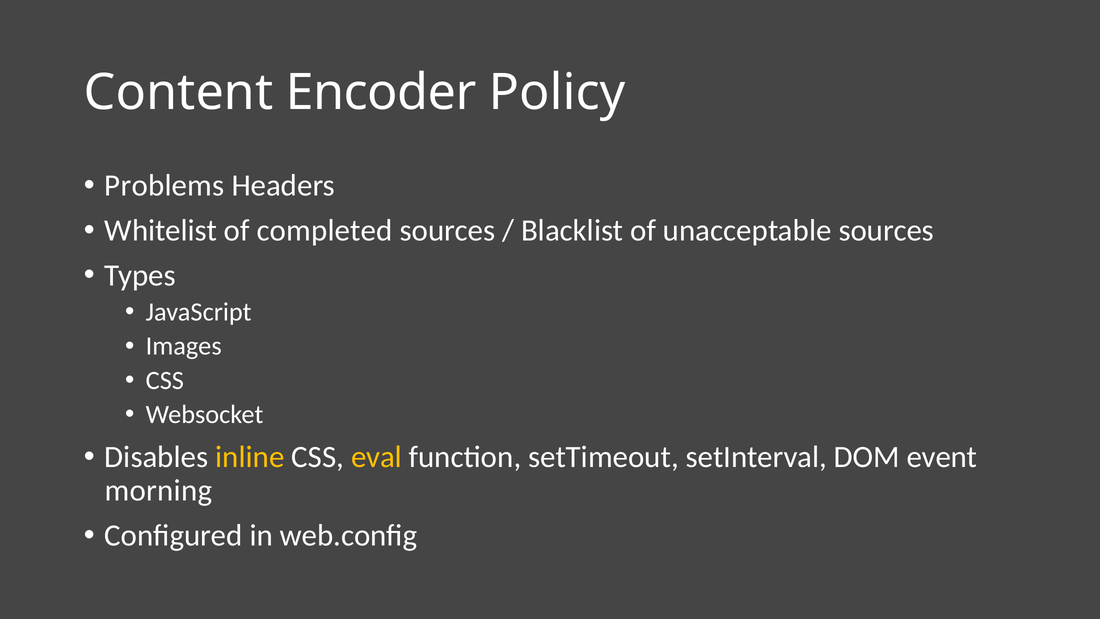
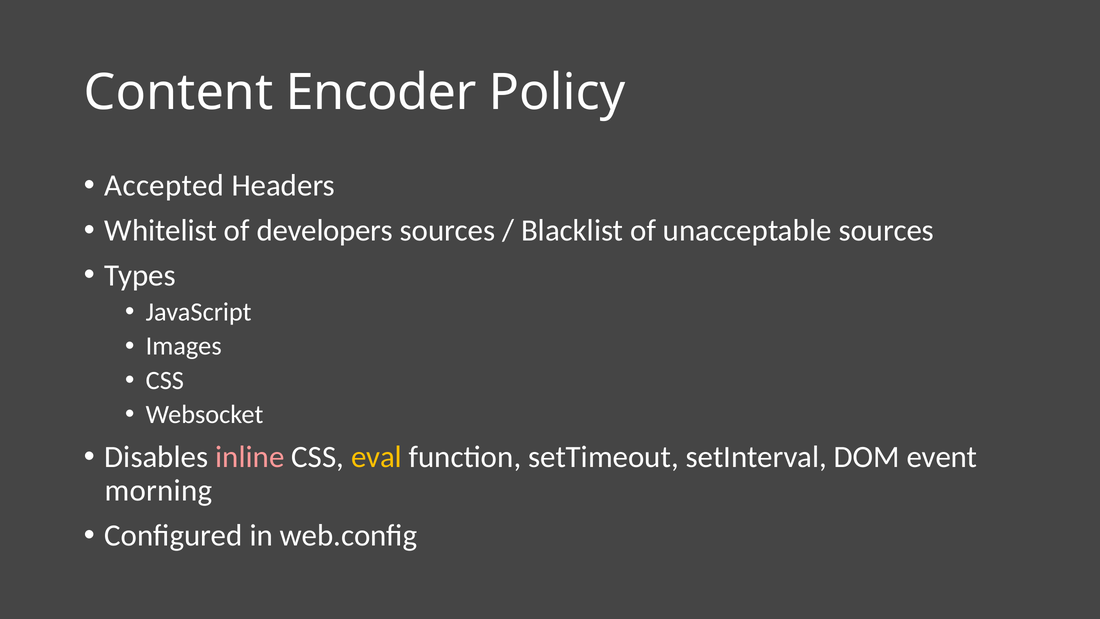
Problems: Problems -> Accepted (164, 185)
completed: completed -> developers (325, 230)
inline colour: yellow -> pink (250, 457)
